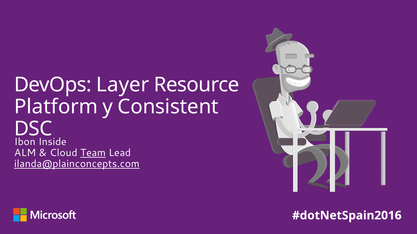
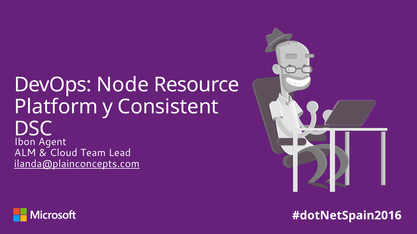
Layer: Layer -> Node (123, 85)
Inside: Inside -> Agent (52, 142)
Team underline: present -> none (93, 153)
